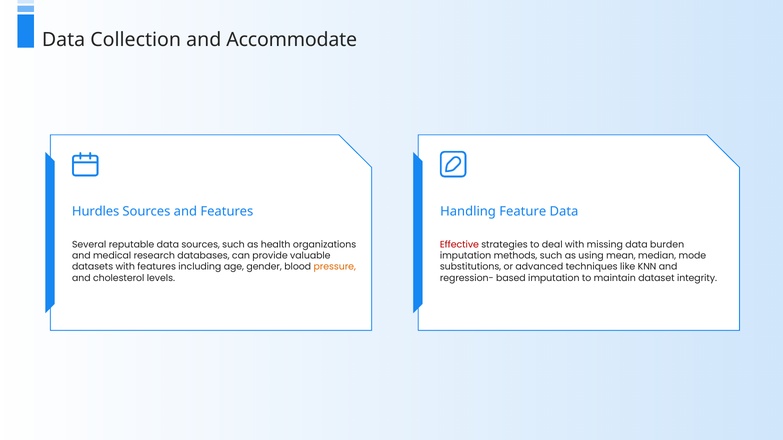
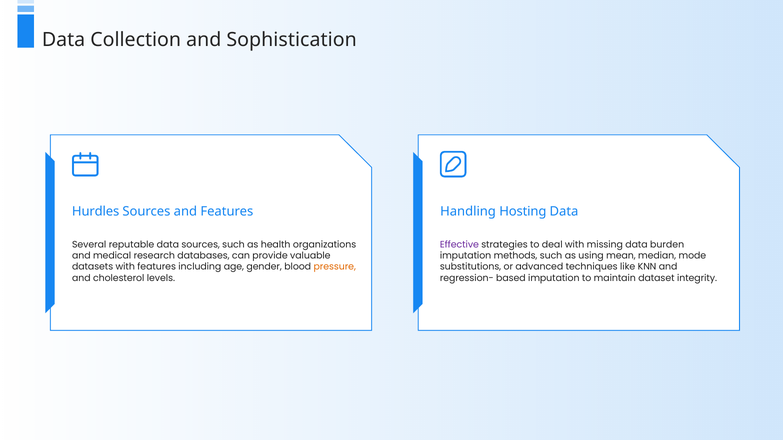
Accommodate: Accommodate -> Sophistication (292, 40)
Feature: Feature -> Hosting (523, 212)
Effective colour: red -> purple (459, 245)
